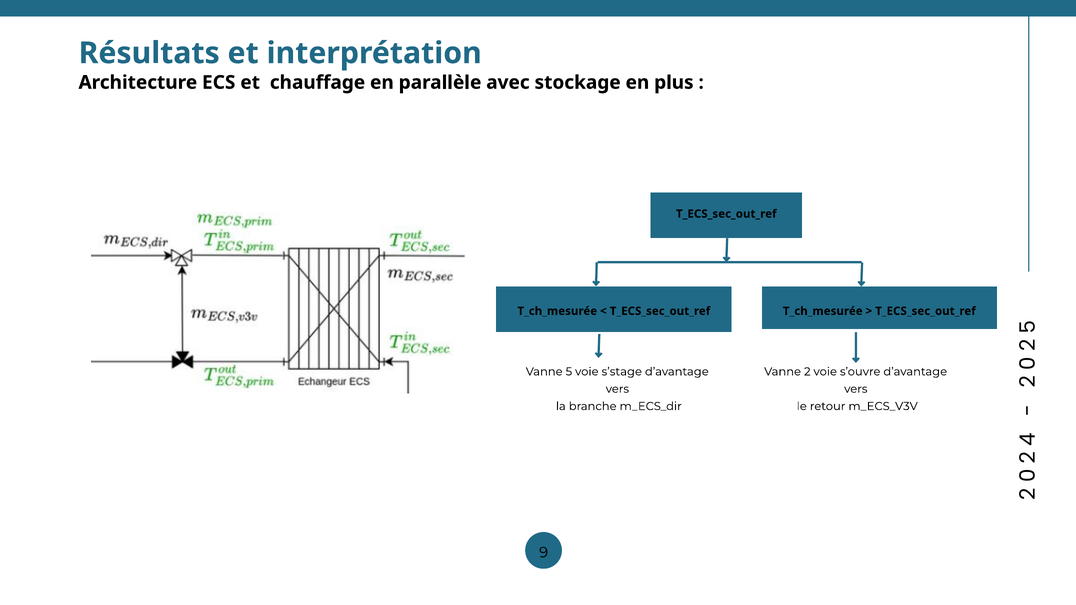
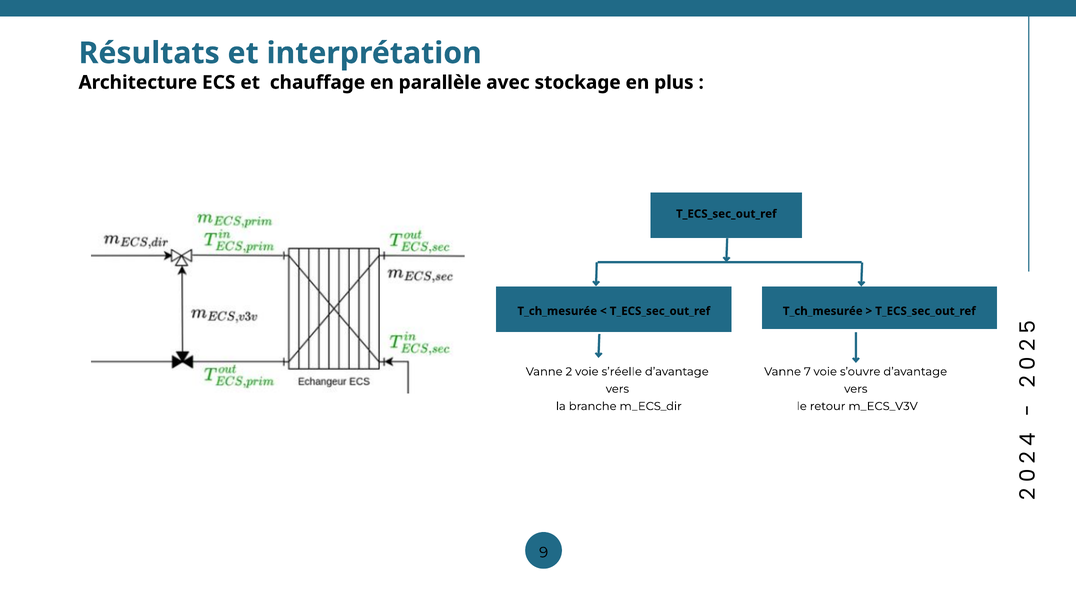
Vanne 5: 5 -> 2 (569, 372)
s’stage: s’stage -> s’réelle (622, 372)
Vanne 2: 2 -> 7 (807, 372)
